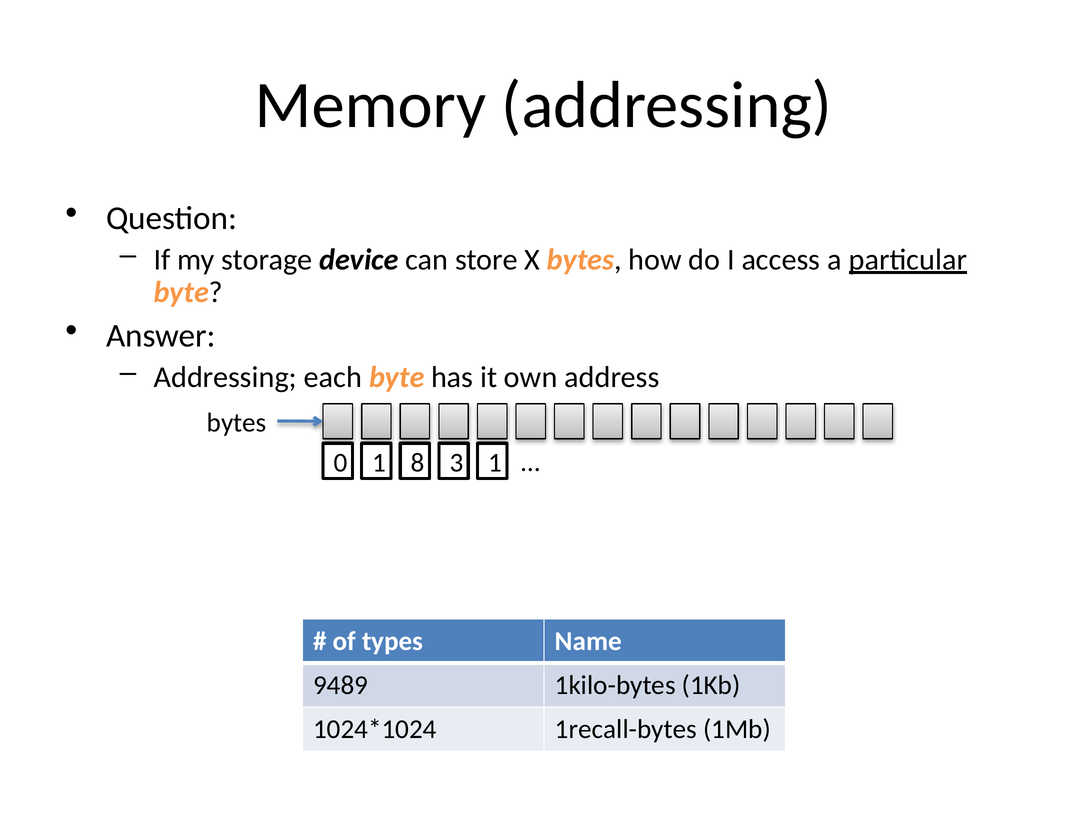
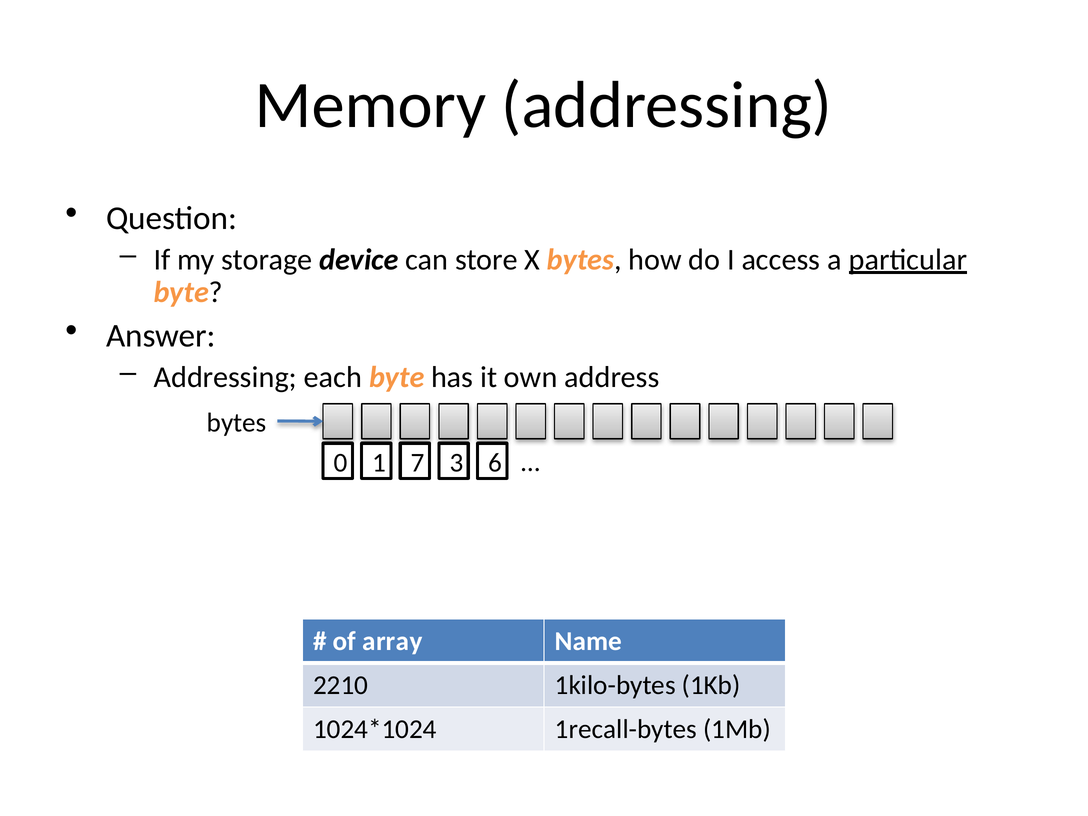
8: 8 -> 7 (418, 463)
3 1: 1 -> 6 (495, 463)
types: types -> array (392, 641)
9489: 9489 -> 2210 (341, 685)
